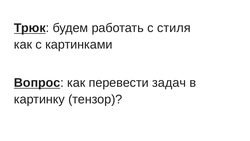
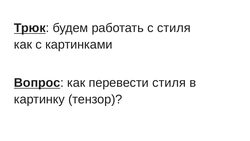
перевести задач: задач -> стиля (169, 83)
